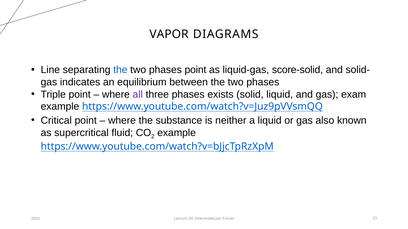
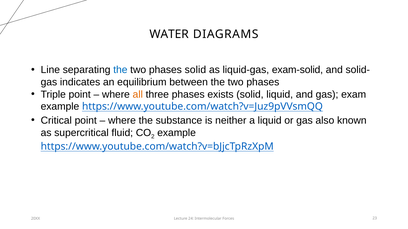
VAPOR: VAPOR -> WATER (169, 34)
phases point: point -> solid (195, 70)
score-solid: score-solid -> exam-solid (297, 70)
all colour: purple -> orange (138, 95)
